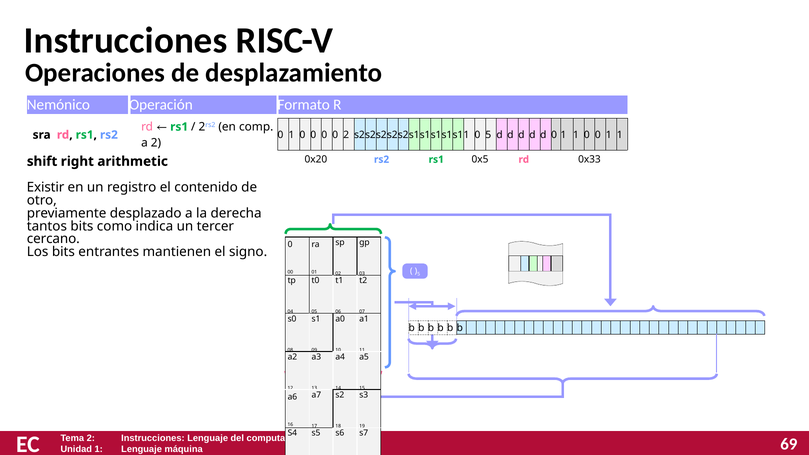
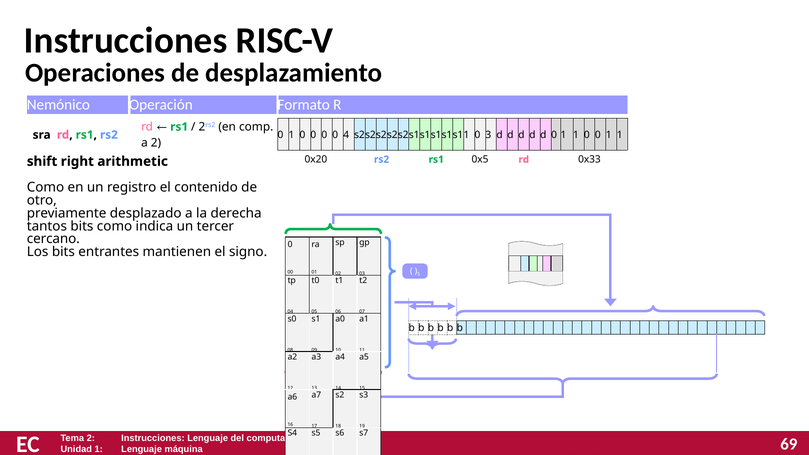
0 2: 2 -> 4 (346, 135)
0 5: 5 -> 3 (488, 135)
Existir: Existir -> Como (46, 187)
